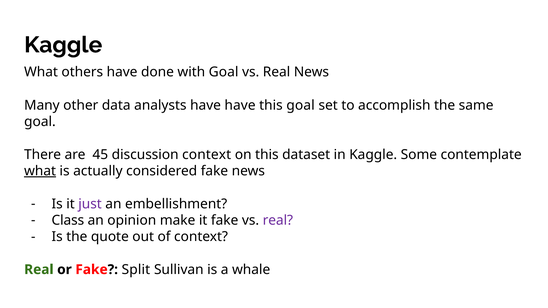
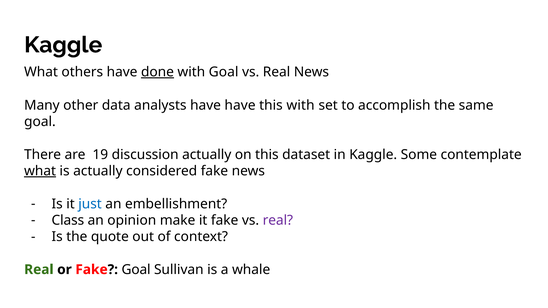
done underline: none -> present (157, 72)
this goal: goal -> with (301, 105)
45: 45 -> 19 (100, 155)
discussion context: context -> actually (207, 155)
just colour: purple -> blue (90, 204)
Fake Split: Split -> Goal (136, 270)
